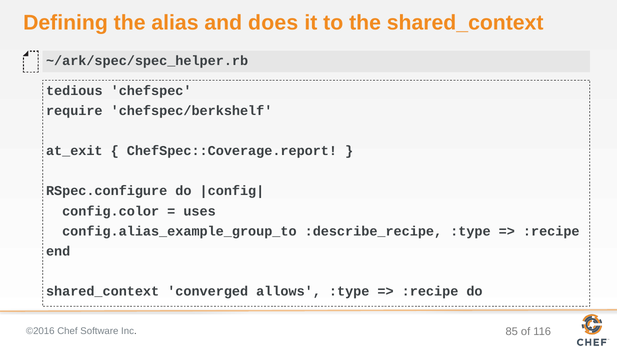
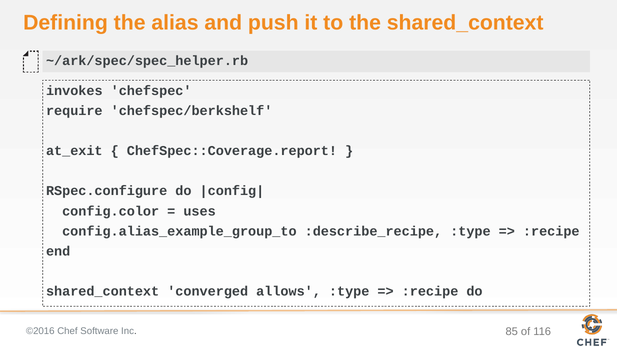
does: does -> push (273, 23)
tedious: tedious -> invokes (74, 91)
